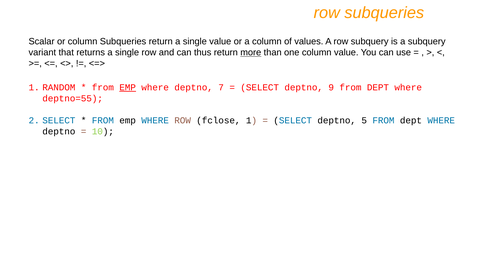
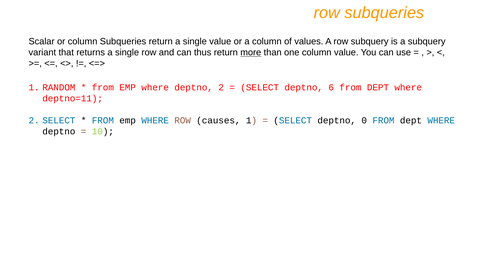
EMP underline: present -> none (128, 87)
deptno 7: 7 -> 2 (221, 87)
9: 9 -> 6 (331, 87)
deptno=55: deptno=55 -> deptno=11 (73, 98)
fclose: fclose -> causes (218, 120)
5: 5 -> 0 (364, 120)
